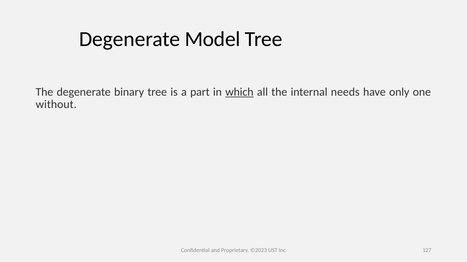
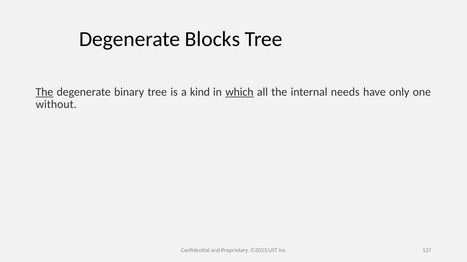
Model: Model -> Blocks (212, 39)
The underline: none -> present (44, 92)
part: part -> kind (200, 92)
